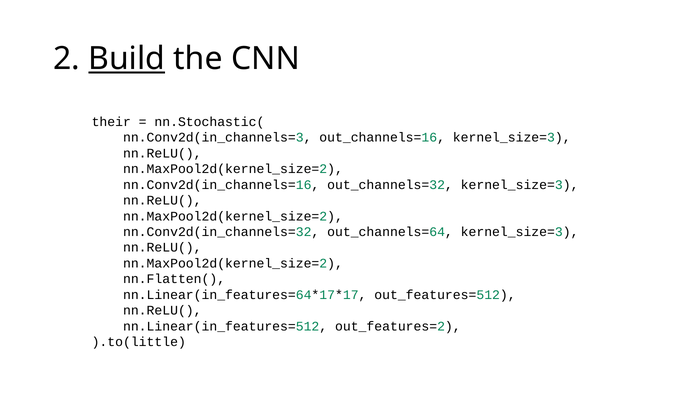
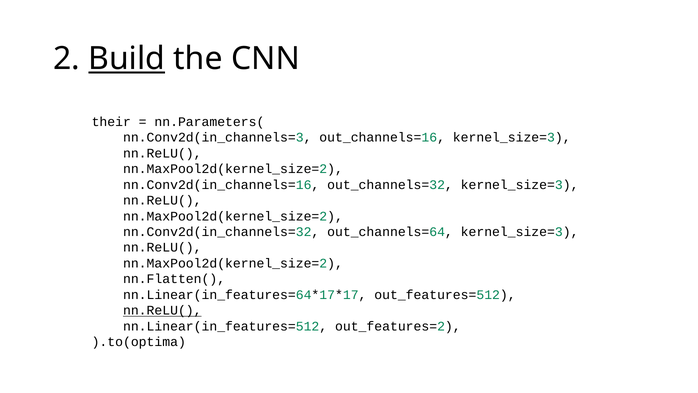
nn.Stochastic(: nn.Stochastic( -> nn.Parameters( (209, 122)
nn.ReLU( underline: none -> present (162, 310)
).to(little: ).to(little -> ).to(optima (139, 342)
